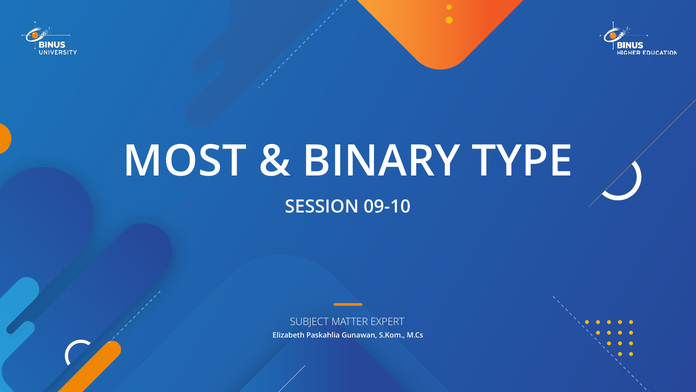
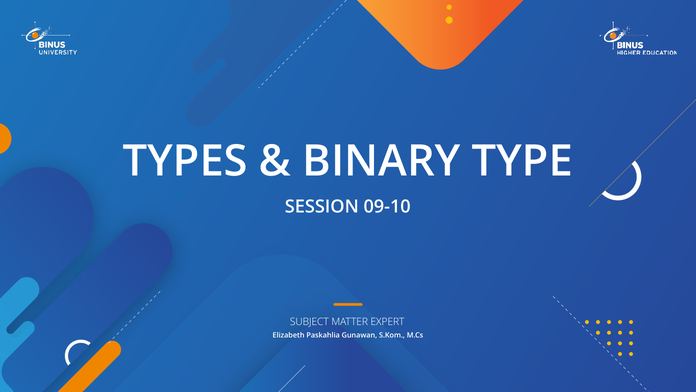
MOST: MOST -> TYPES (185, 161)
